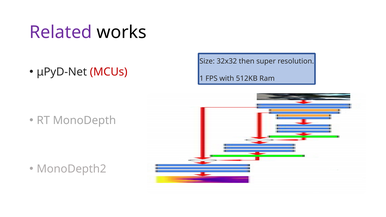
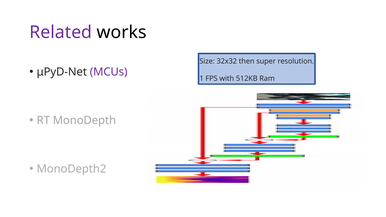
MCUs colour: red -> purple (109, 72)
